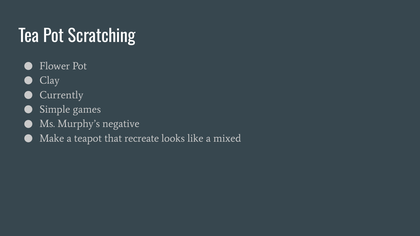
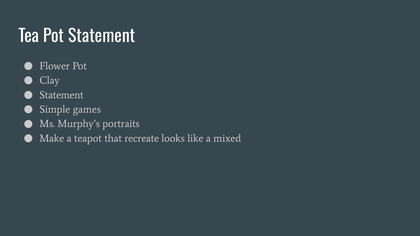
Pot Scratching: Scratching -> Statement (102, 36)
Currently: Currently -> Statement (62, 95)
negative: negative -> portraits (121, 124)
